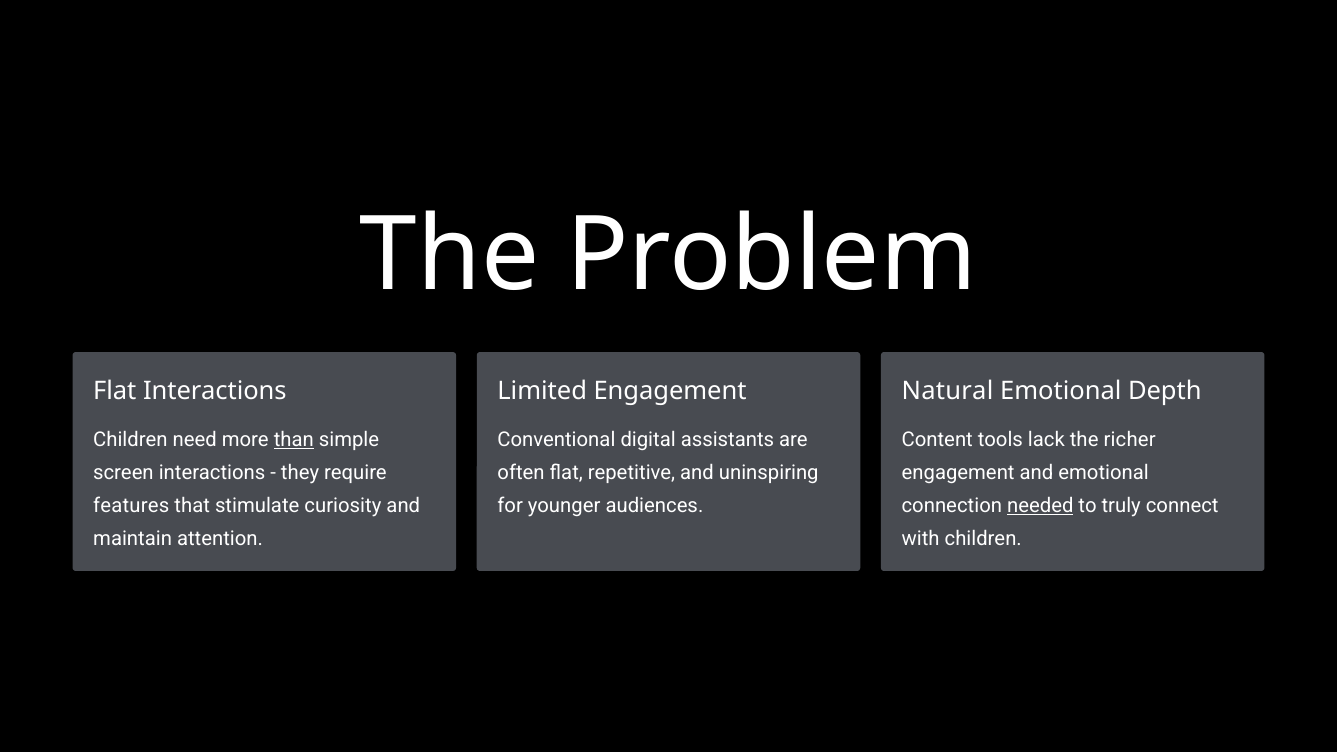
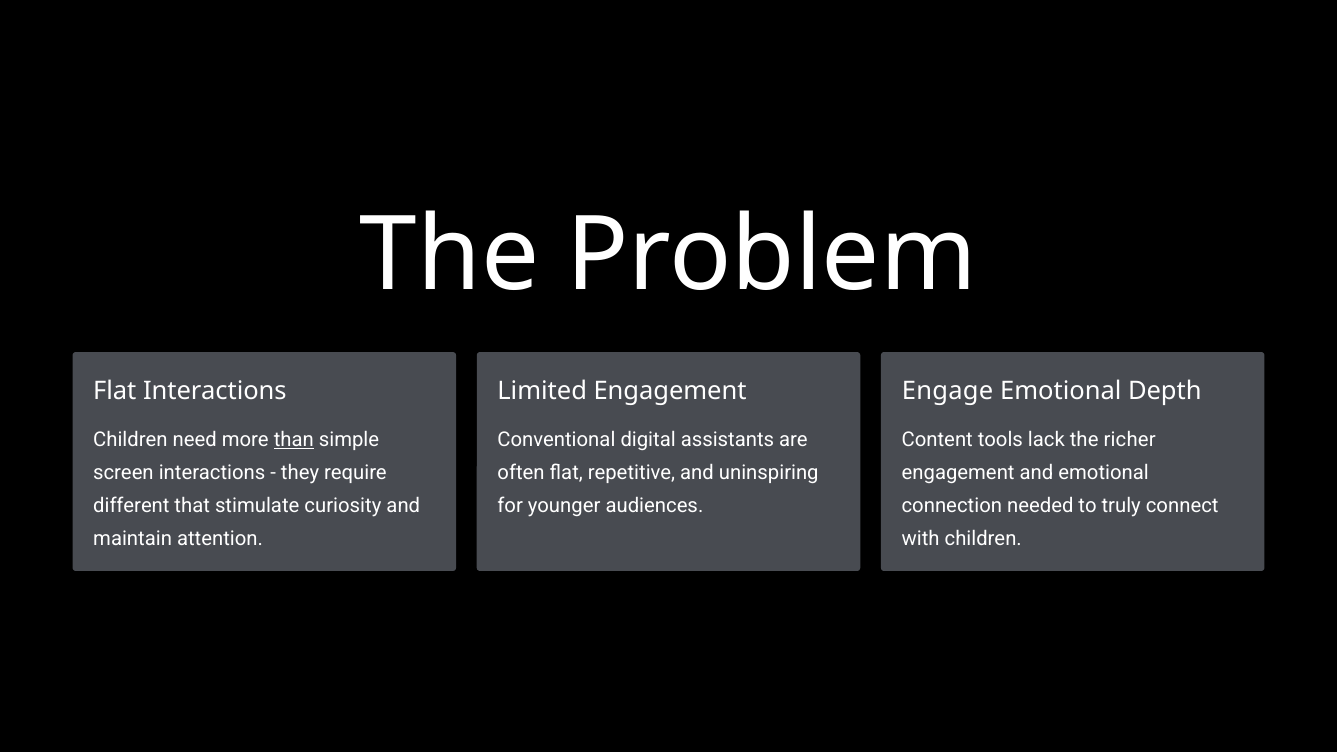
Natural: Natural -> Engage (948, 391)
features: features -> different (131, 506)
needed underline: present -> none (1040, 506)
